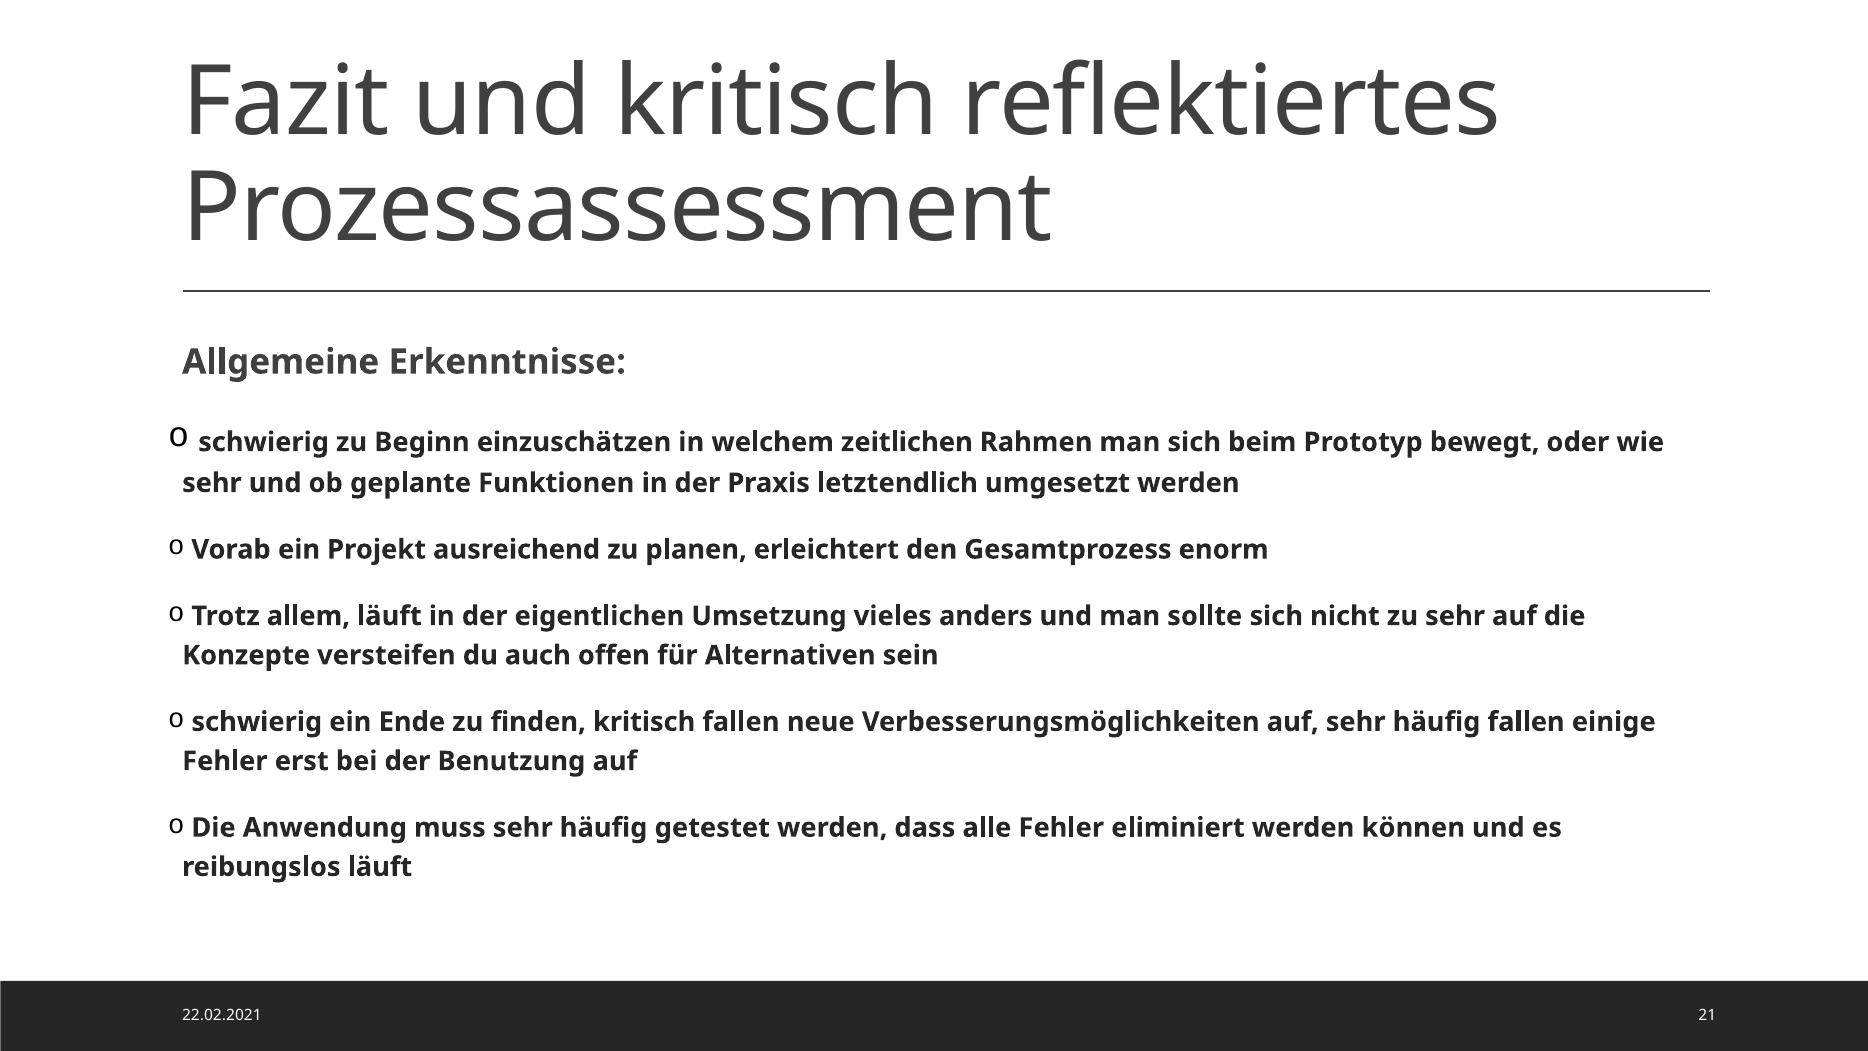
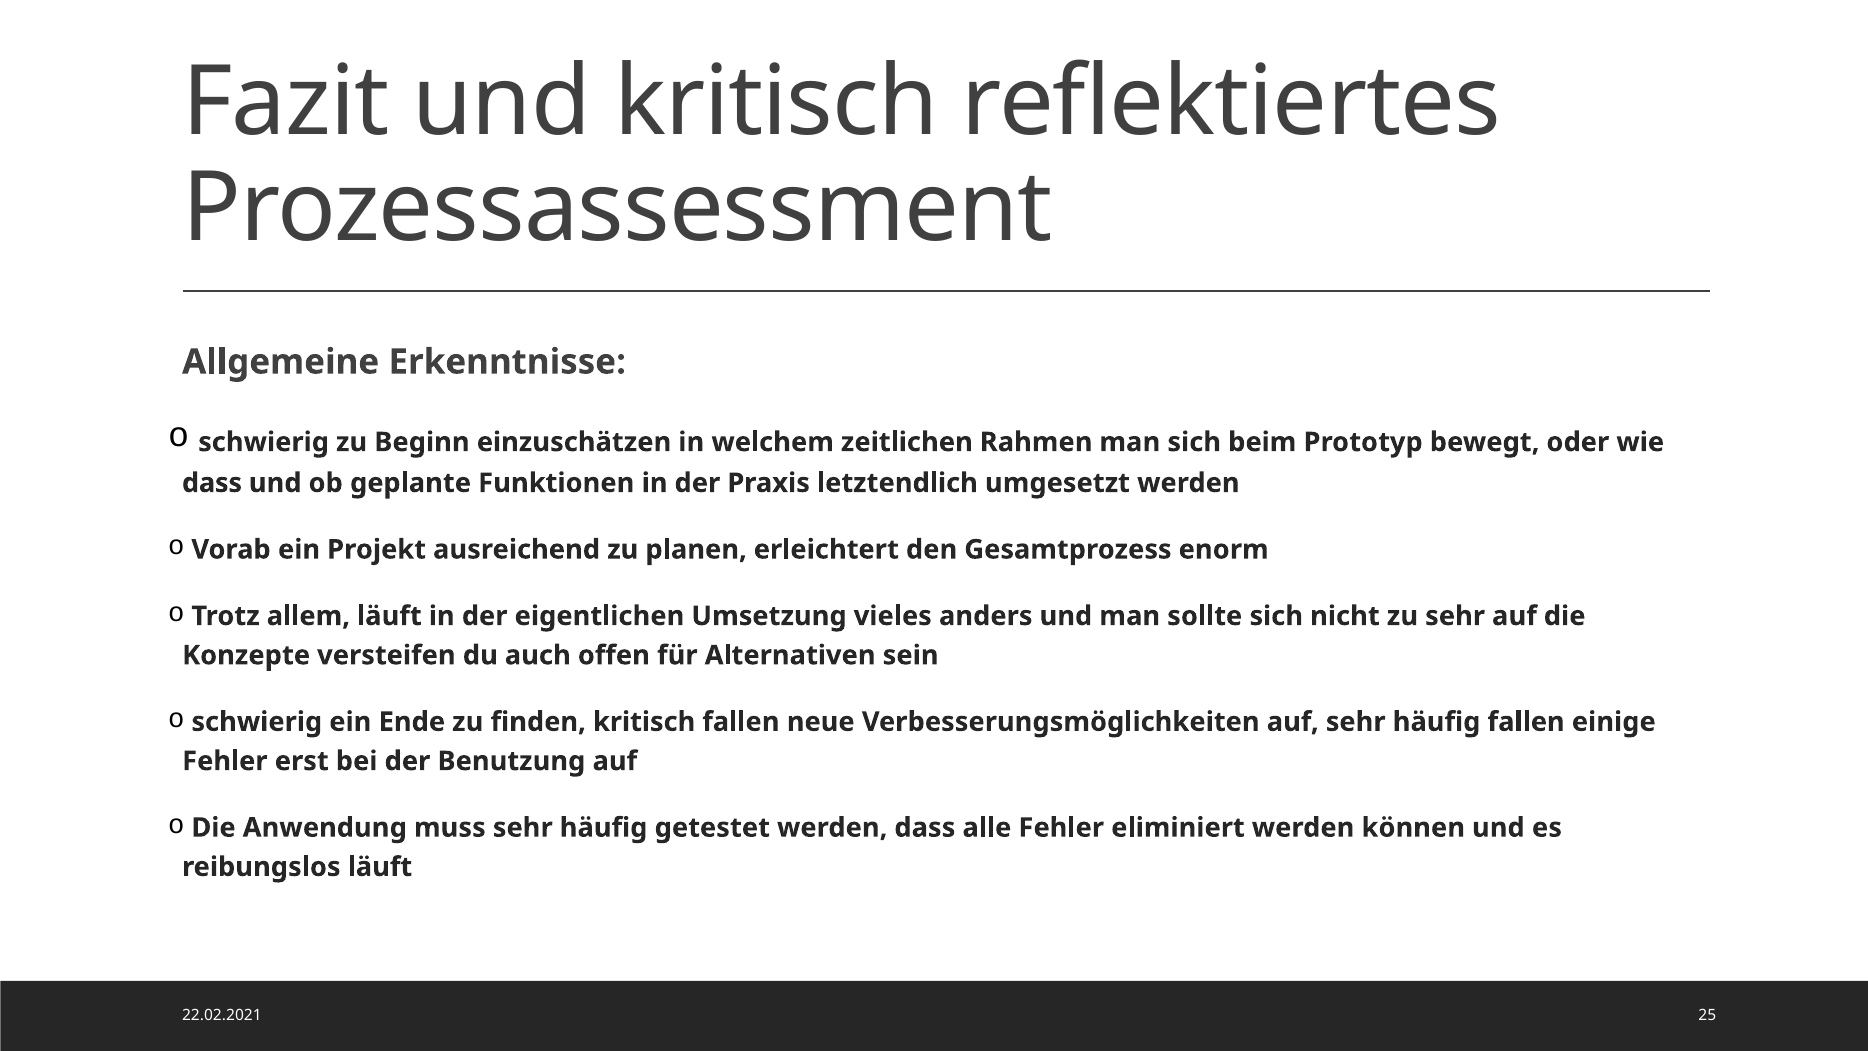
sehr: sehr -> dass (212, 483)
21: 21 -> 25 (1707, 1015)
